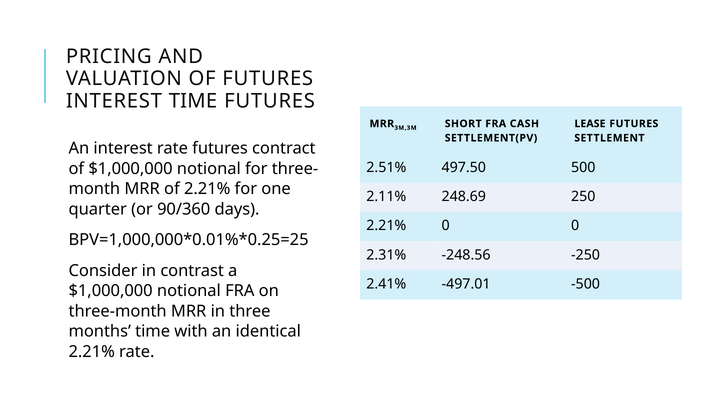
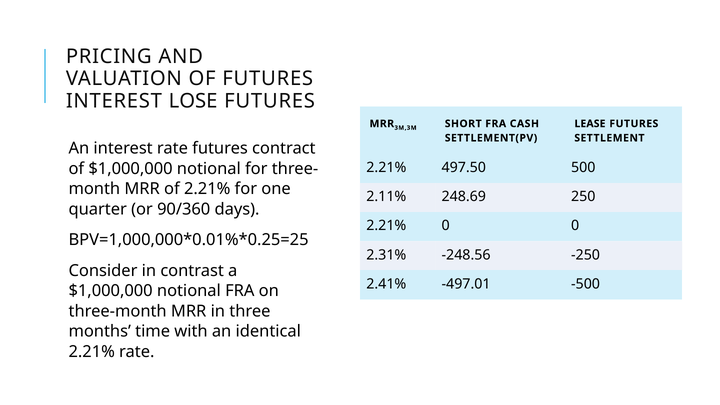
INTEREST TIME: TIME -> LOSE (193, 101)
2.51%: 2.51% -> 2.21% (386, 168)
